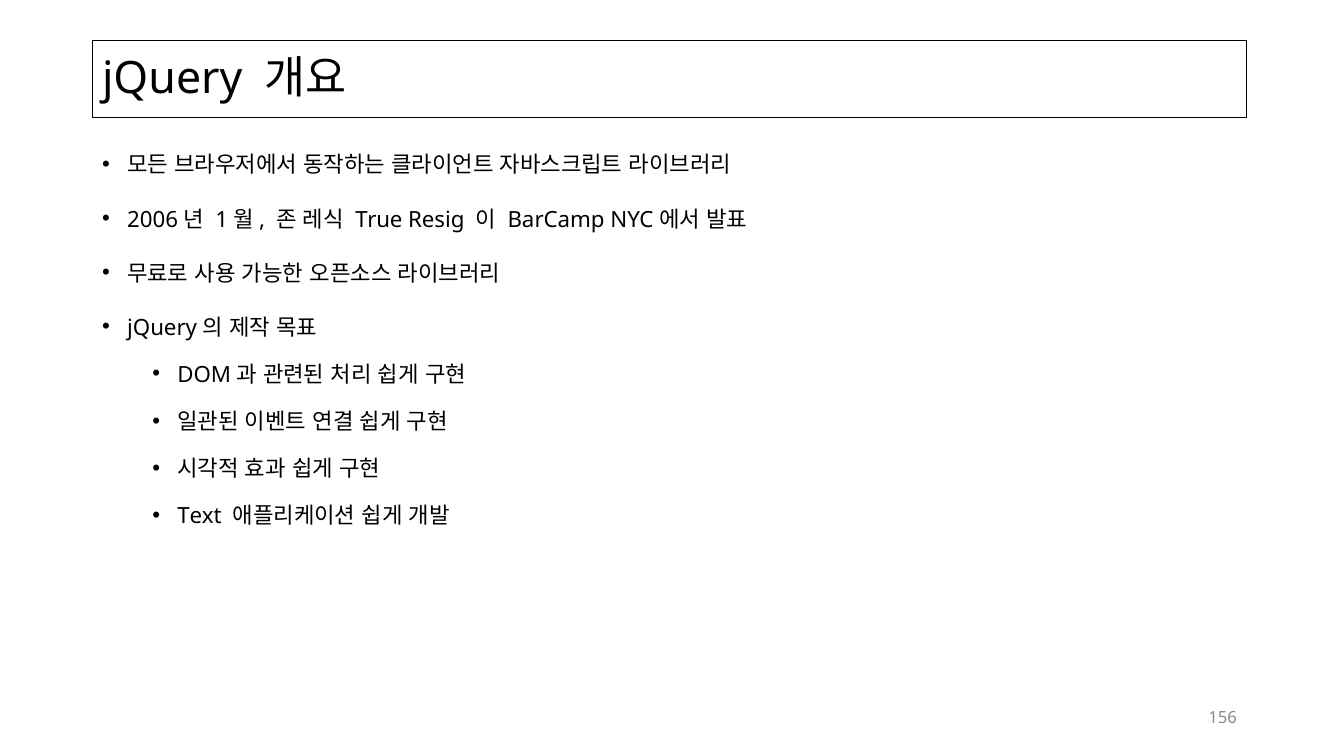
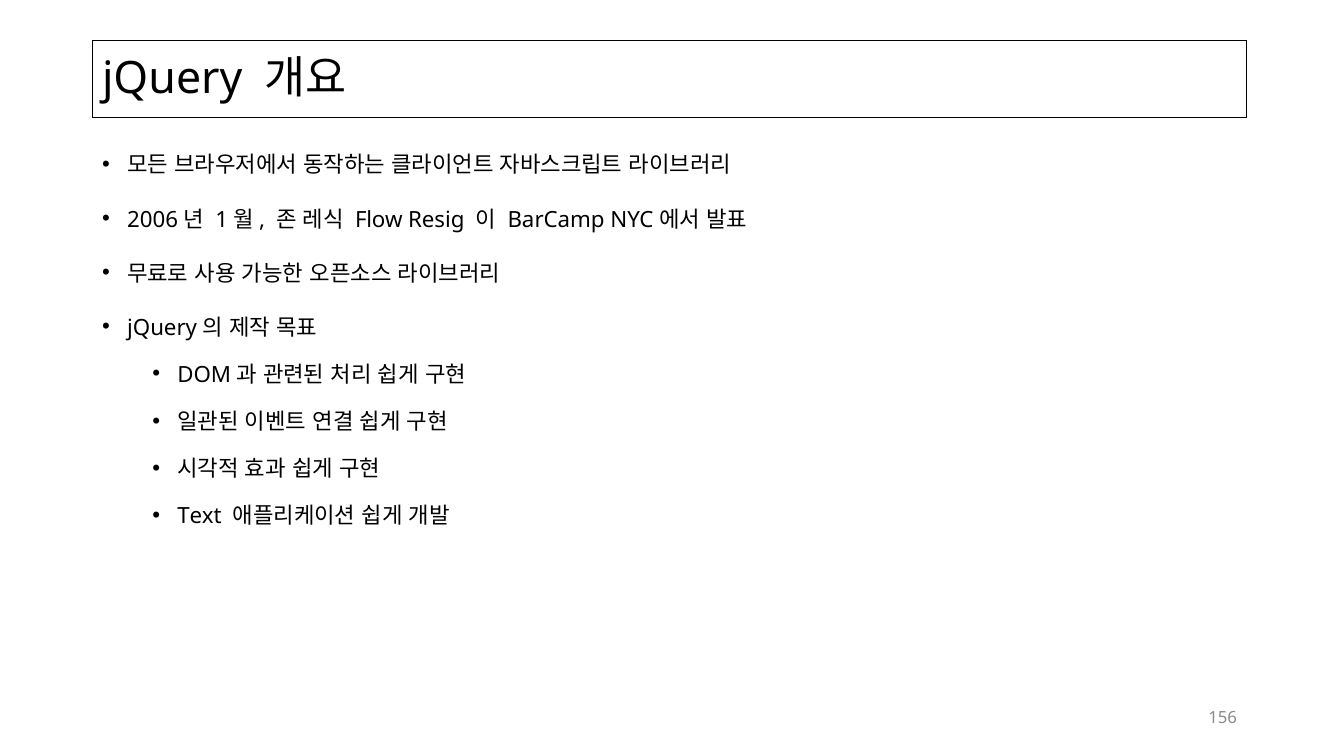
True: True -> Flow (379, 220)
